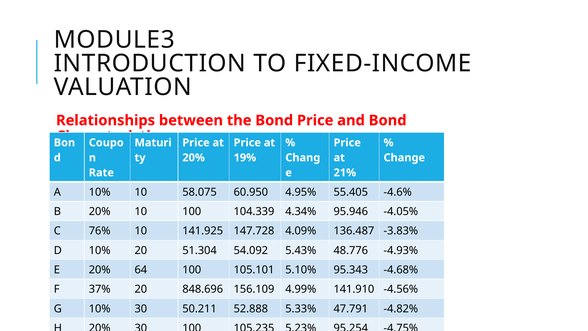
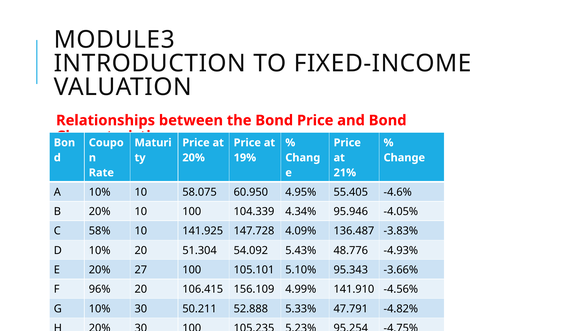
76%: 76% -> 58% (100, 231)
64: 64 -> 27 (141, 270)
-4.68%: -4.68% -> -3.66% (401, 270)
37%: 37% -> 96% (100, 289)
848.696: 848.696 -> 106.415 (203, 289)
